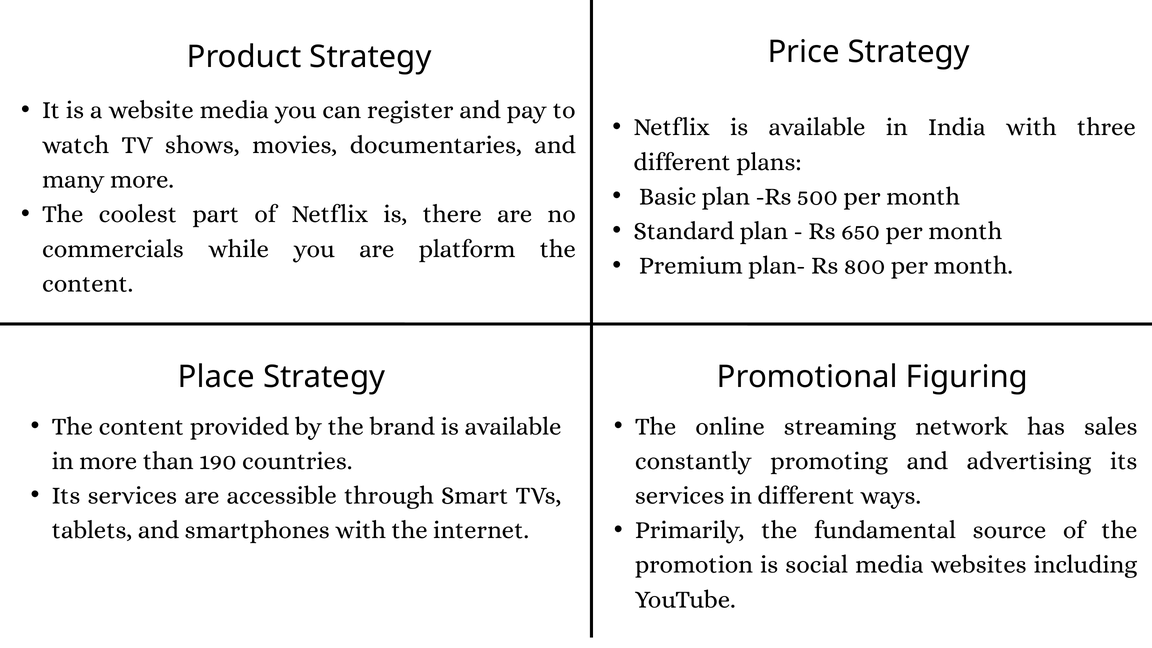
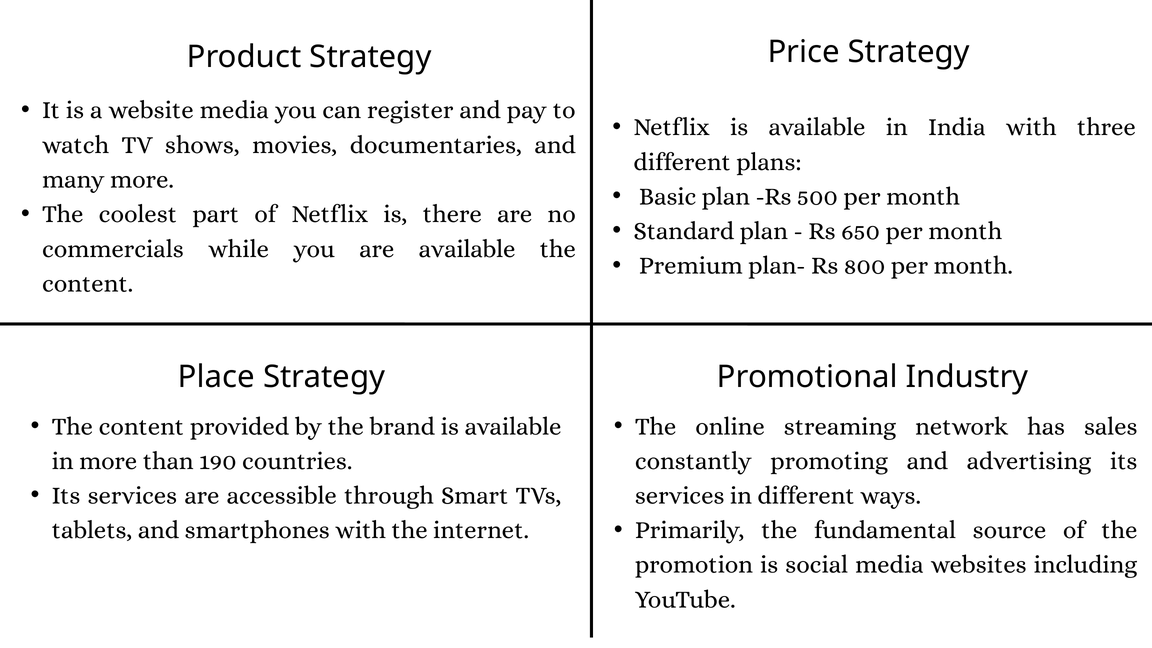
are platform: platform -> available (467, 249)
Figuring: Figuring -> Industry (967, 377)
